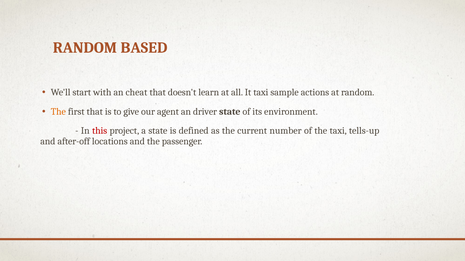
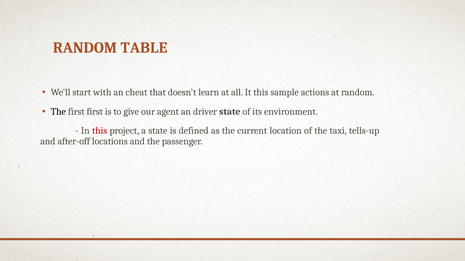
BASED: BASED -> TABLE (144, 48)
It taxi: taxi -> this (261, 93)
The colour: orange -> black (58, 112)
first that: that -> first (95, 112)
number: number -> location (286, 131)
